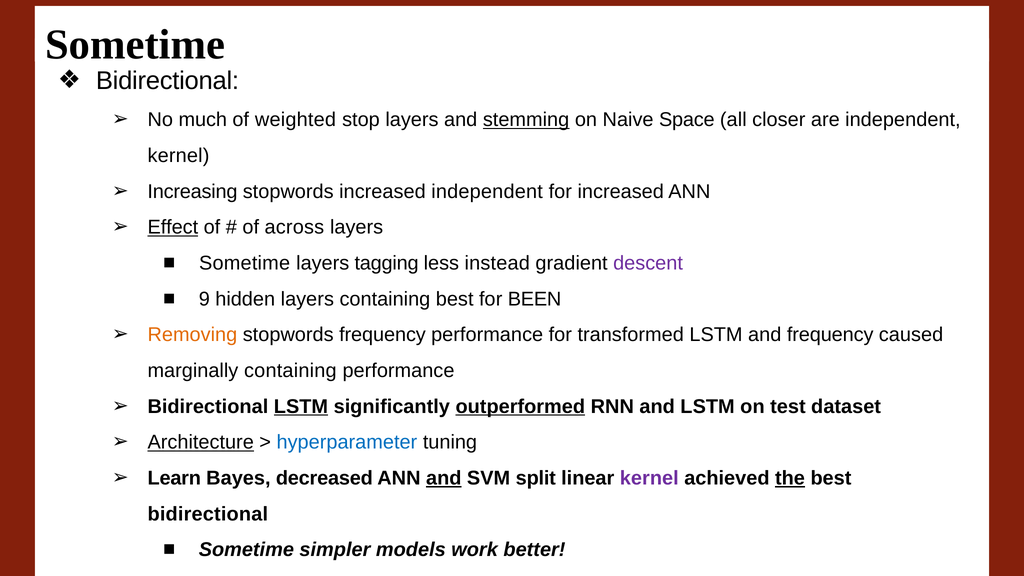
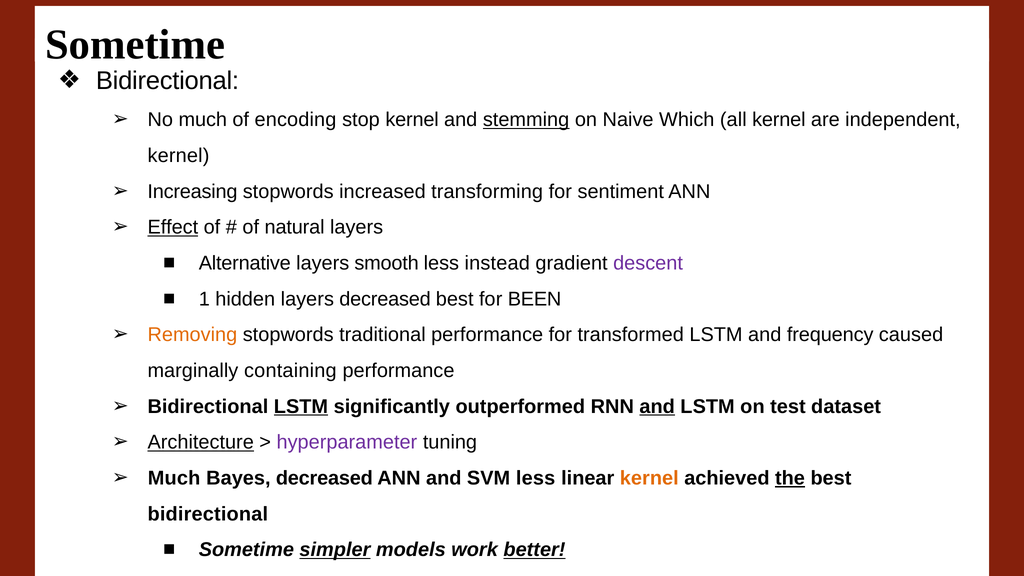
weighted: weighted -> encoding (295, 120)
stop layers: layers -> kernel (412, 120)
Space: Space -> Which (687, 120)
all closer: closer -> kernel (779, 120)
increased independent: independent -> transforming (487, 192)
for increased: increased -> sentiment (621, 192)
across: across -> natural (295, 227)
Sometime: Sometime -> Alternative (245, 263)
tagging: tagging -> smooth (387, 263)
9: 9 -> 1 (204, 299)
layers containing: containing -> decreased (385, 299)
stopwords frequency: frequency -> traditional (382, 335)
outperformed underline: present -> none (520, 407)
and underline: none -> present (657, 407)
hyperparameter colour: blue -> purple (347, 442)
Learn: Learn -> Much (174, 478)
and underline: present -> none (444, 478)
SVM split: split -> less (536, 478)
kernel colour: purple -> orange (649, 478)
simpler underline: none -> present (335, 550)
better underline: none -> present (534, 550)
